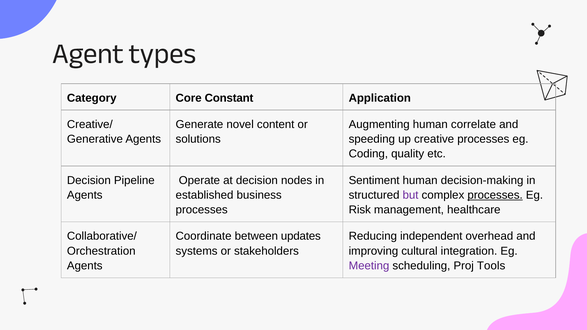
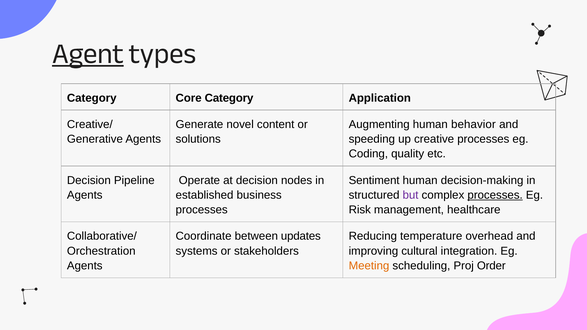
Agent underline: none -> present (88, 54)
Core Constant: Constant -> Category (229, 98)
correlate: correlate -> behavior (473, 124)
independent: independent -> temperature (431, 236)
Meeting colour: purple -> orange (369, 266)
Tools: Tools -> Order (491, 266)
